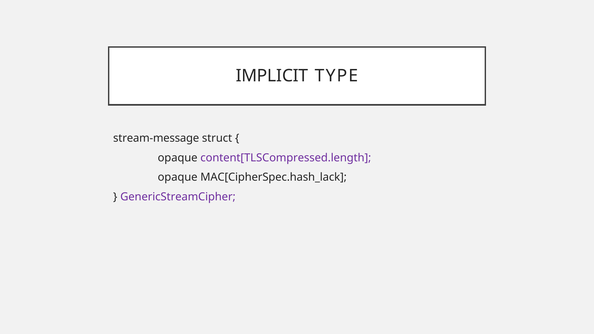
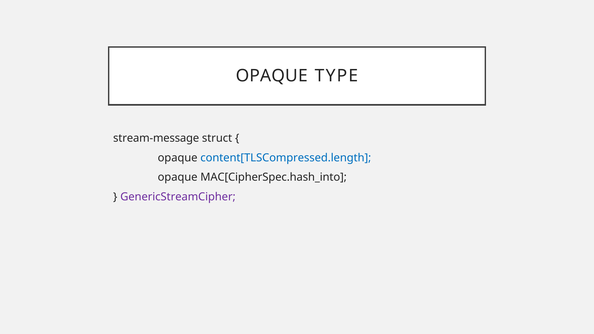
IMPLICIT: IMPLICIT -> OPAQUE (272, 76)
content[TLSCompressed.length colour: purple -> blue (286, 158)
MAC[CipherSpec.hash_lack: MAC[CipherSpec.hash_lack -> MAC[CipherSpec.hash_into (274, 177)
